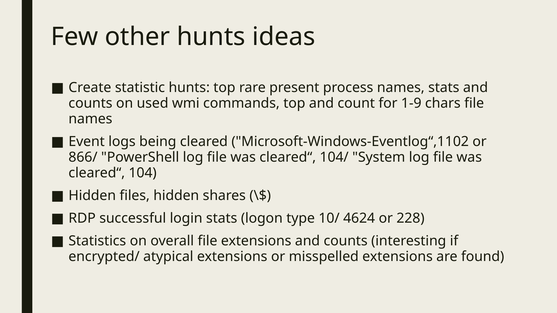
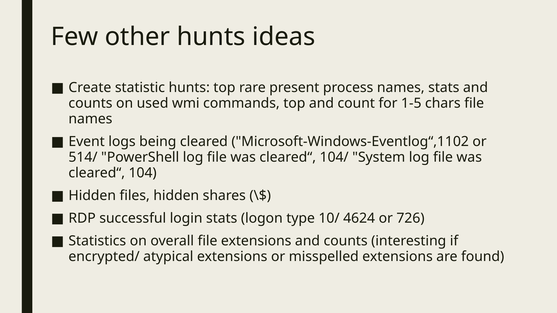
1-9: 1-9 -> 1-5 (411, 103)
866/: 866/ -> 514/ (83, 157)
228: 228 -> 726 (410, 218)
